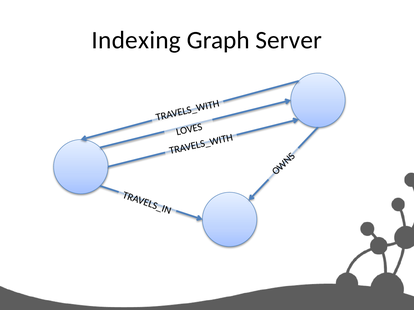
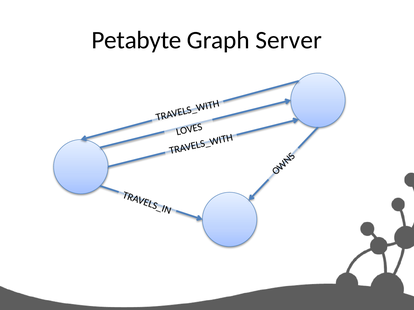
Indexing: Indexing -> Petabyte (136, 40)
